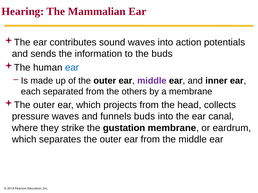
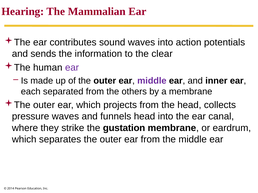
the buds: buds -> clear (162, 54)
ear colour: blue -> purple (72, 68)
funnels buds: buds -> head (145, 117)
